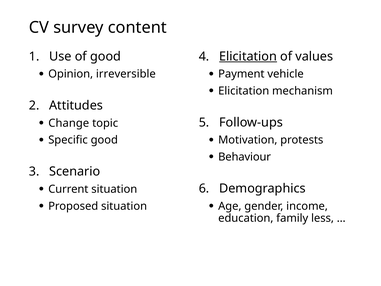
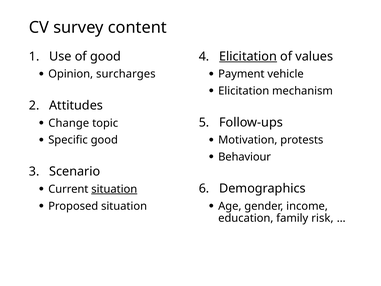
irreversible: irreversible -> surcharges (126, 74)
situation underline: none -> present (114, 189)
less: less -> risk (322, 218)
